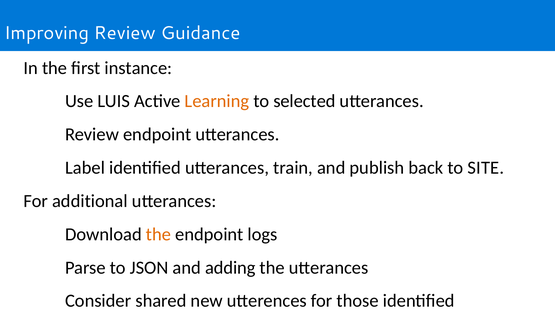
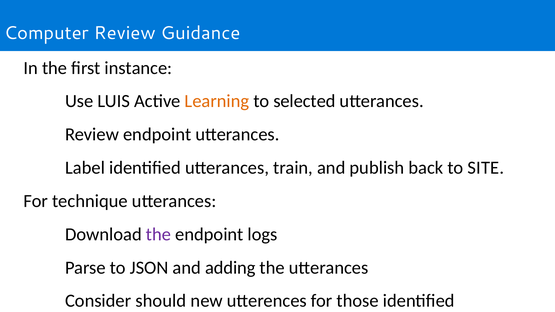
Improving: Improving -> Computer (46, 33)
additional: additional -> technique (90, 201)
the colour: orange -> purple (158, 234)
shared: shared -> should (161, 301)
